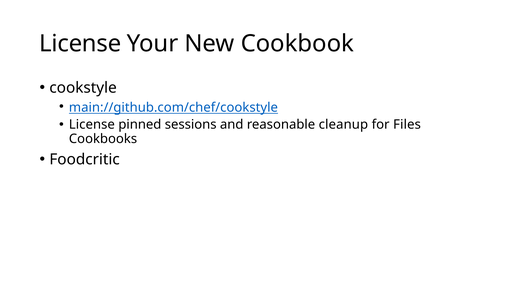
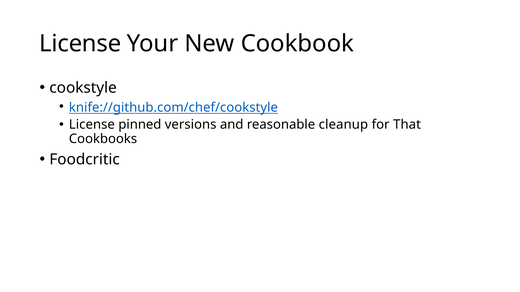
main://github.com/chef/cookstyle: main://github.com/chef/cookstyle -> knife://github.com/chef/cookstyle (173, 108)
sessions: sessions -> versions (191, 125)
Files: Files -> That (407, 125)
